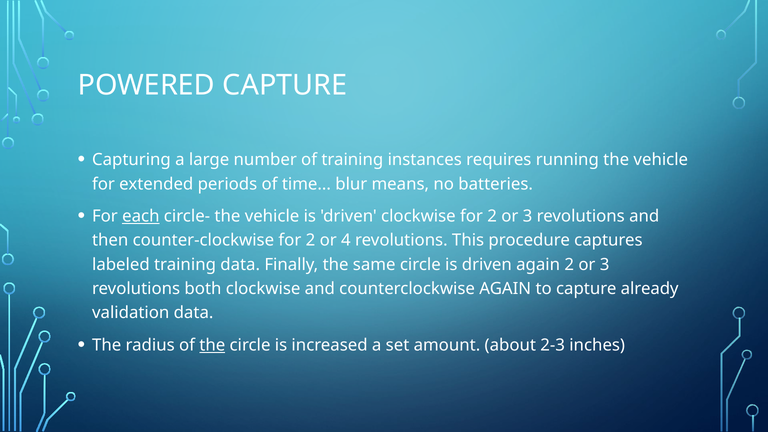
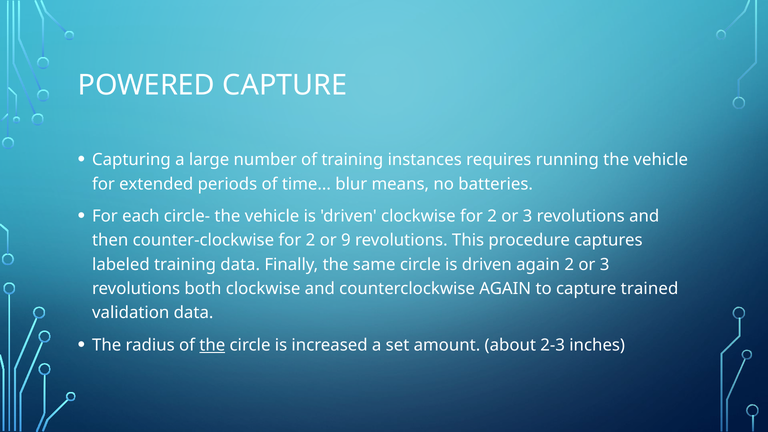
each underline: present -> none (141, 216)
4: 4 -> 9 (346, 240)
already: already -> trained (650, 289)
